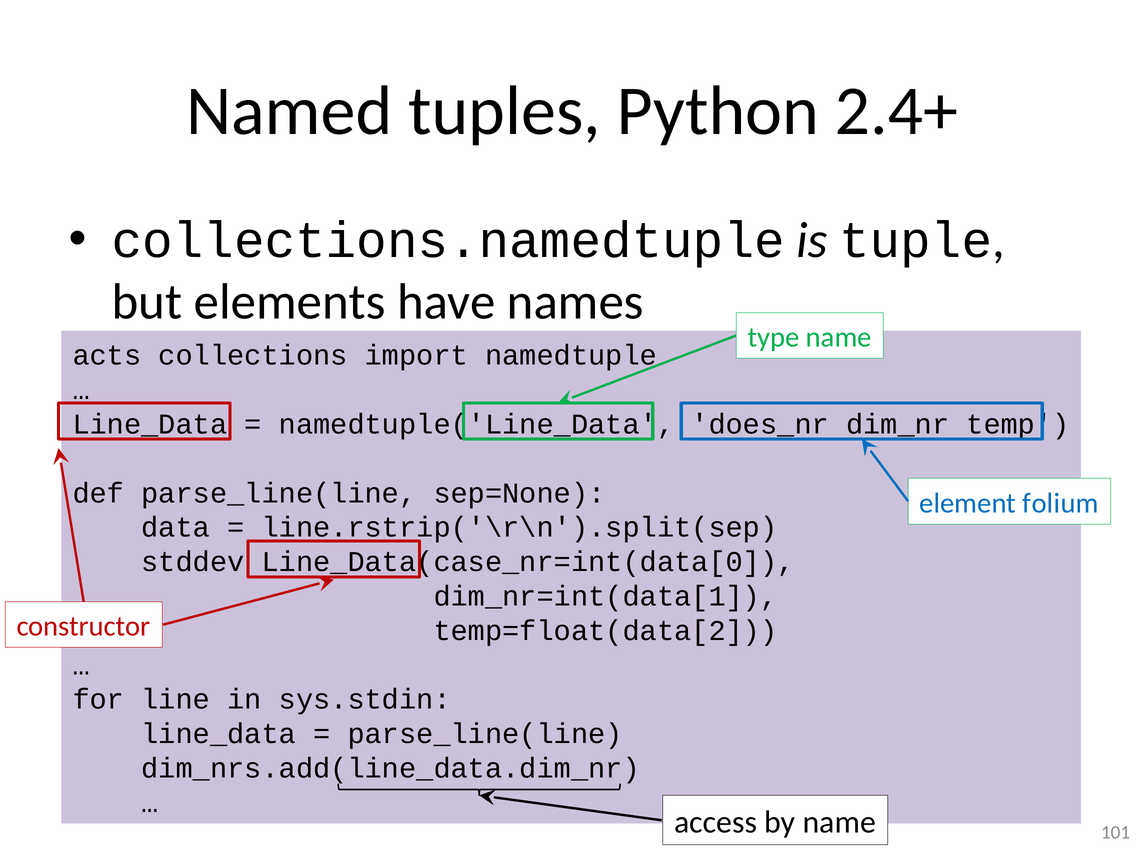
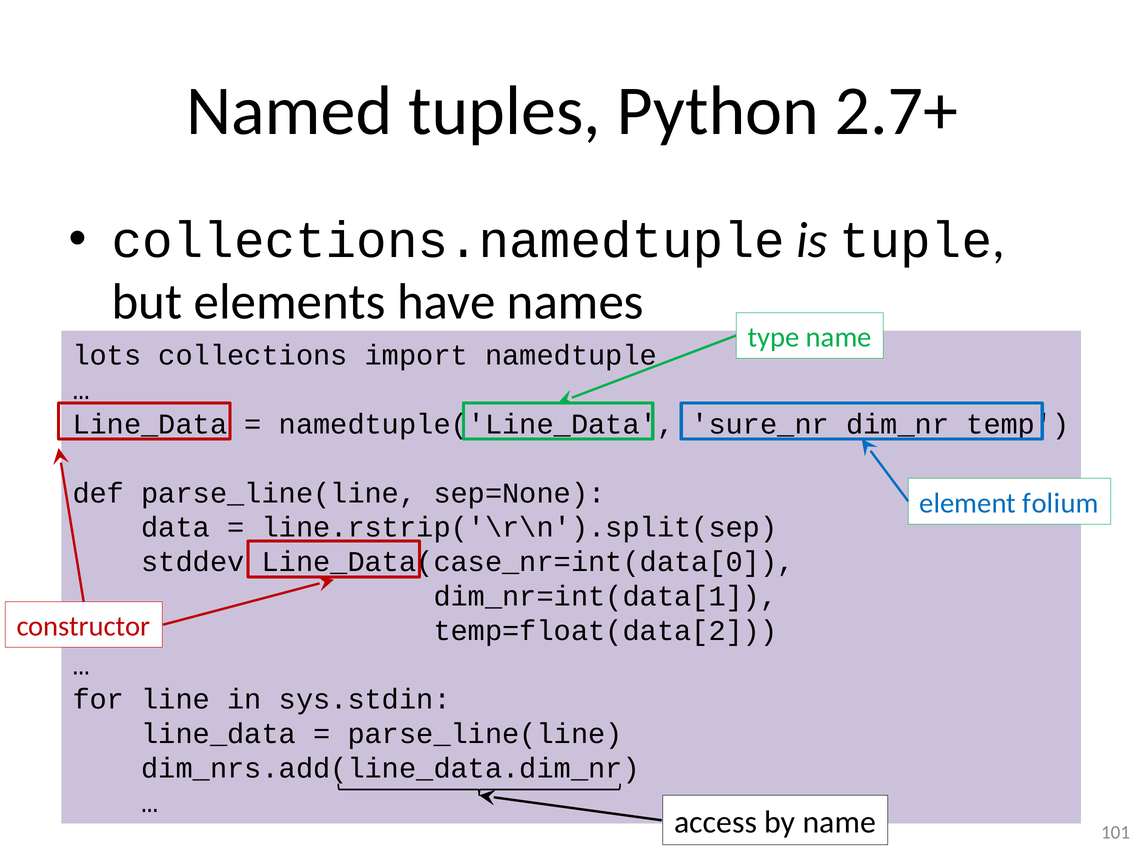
2.4+: 2.4+ -> 2.7+ (897, 111)
acts: acts -> lots (107, 355)
does_nr: does_nr -> sure_nr (760, 424)
